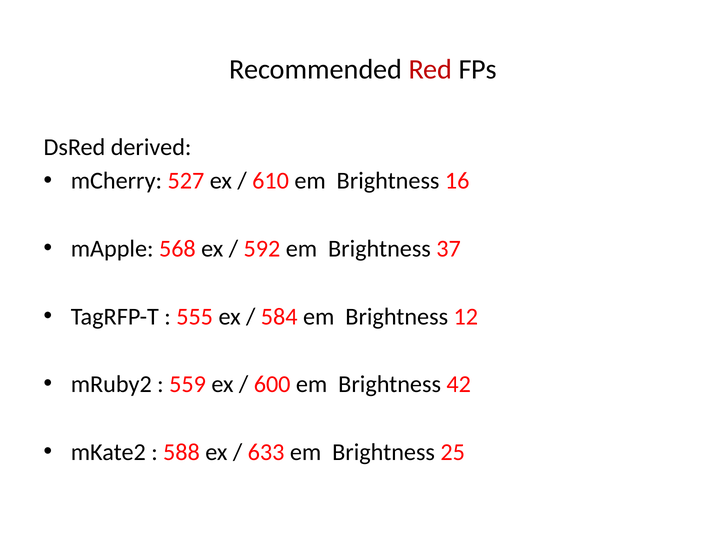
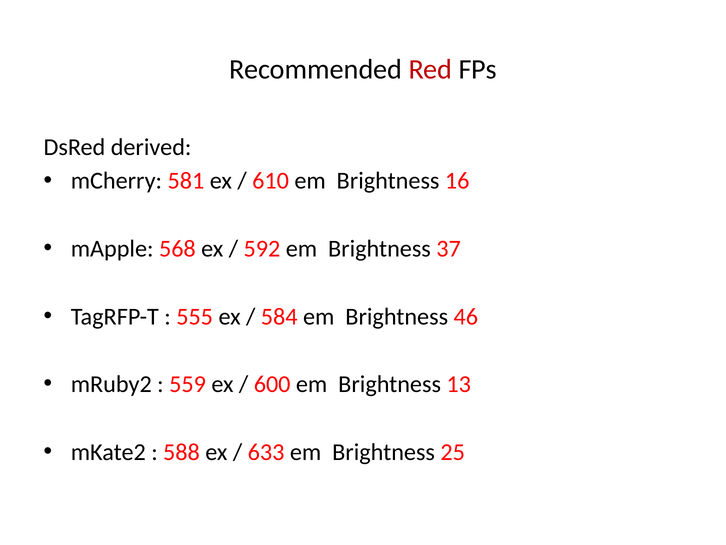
527: 527 -> 581 (186, 181)
12: 12 -> 46 (466, 316)
42: 42 -> 13 (459, 384)
